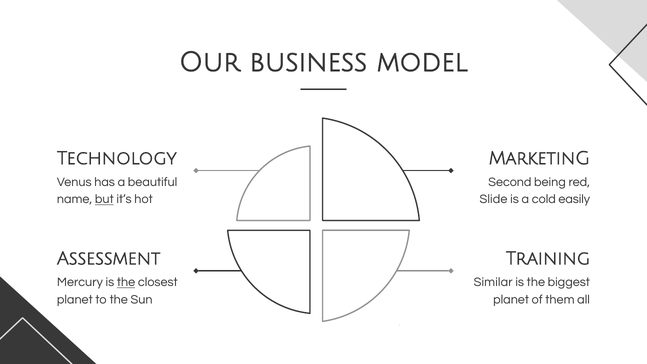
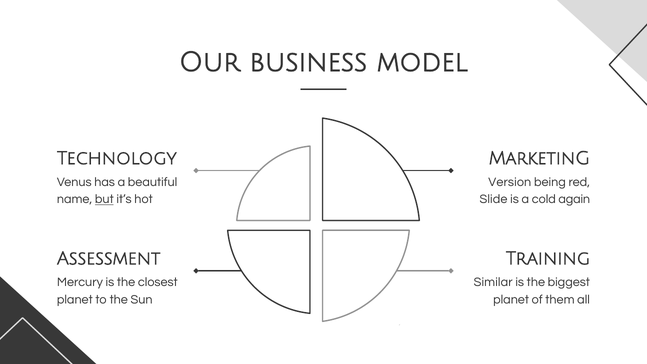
Second: Second -> Version (510, 182)
easily: easily -> again (574, 199)
the underline: present -> none (126, 282)
